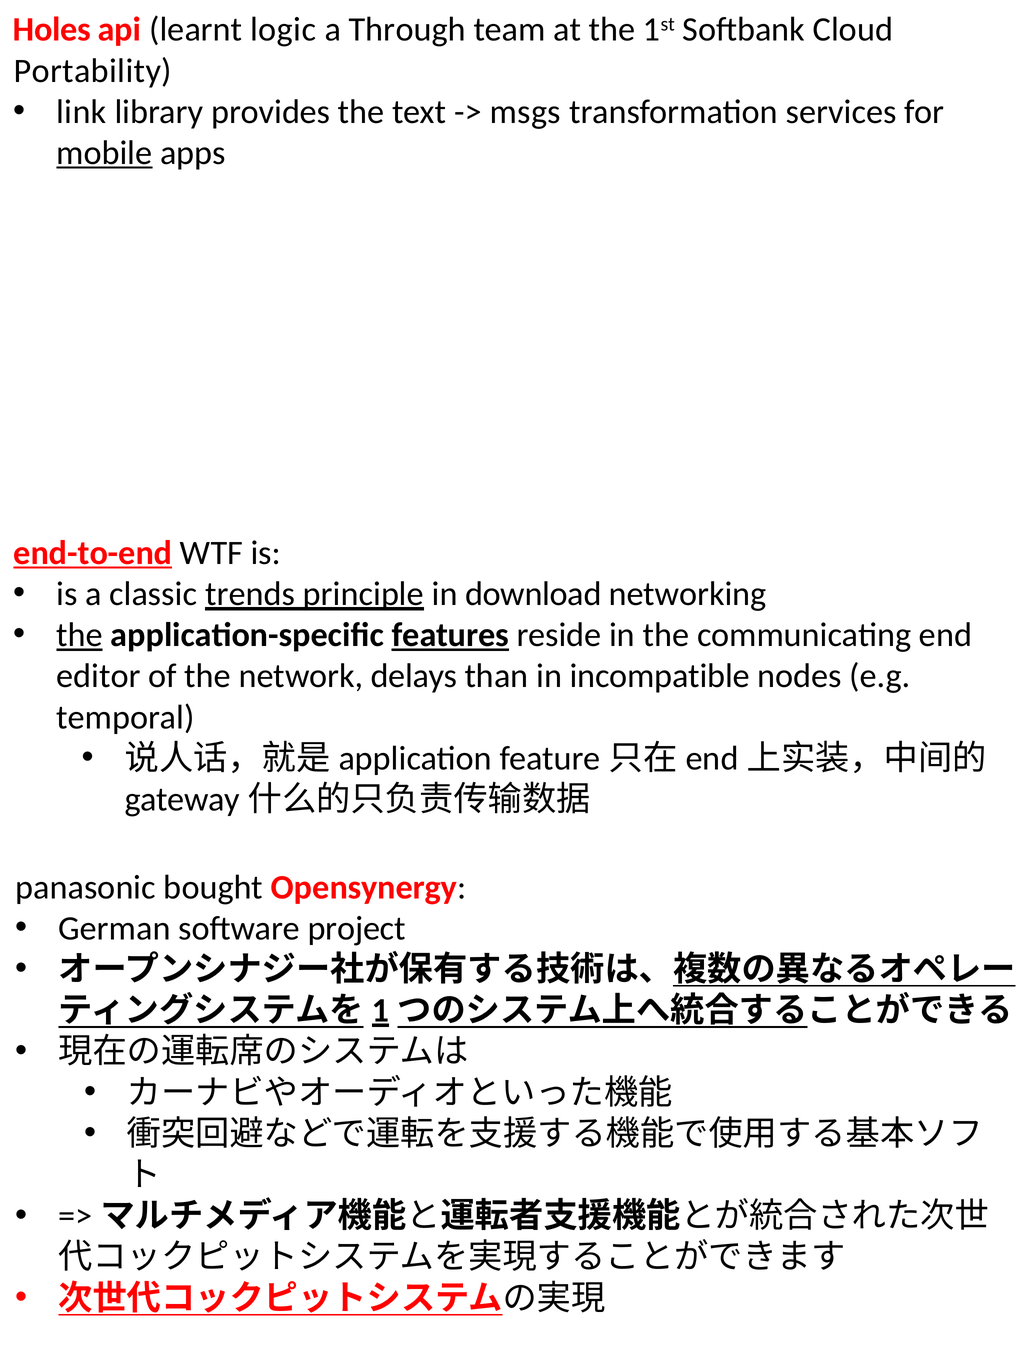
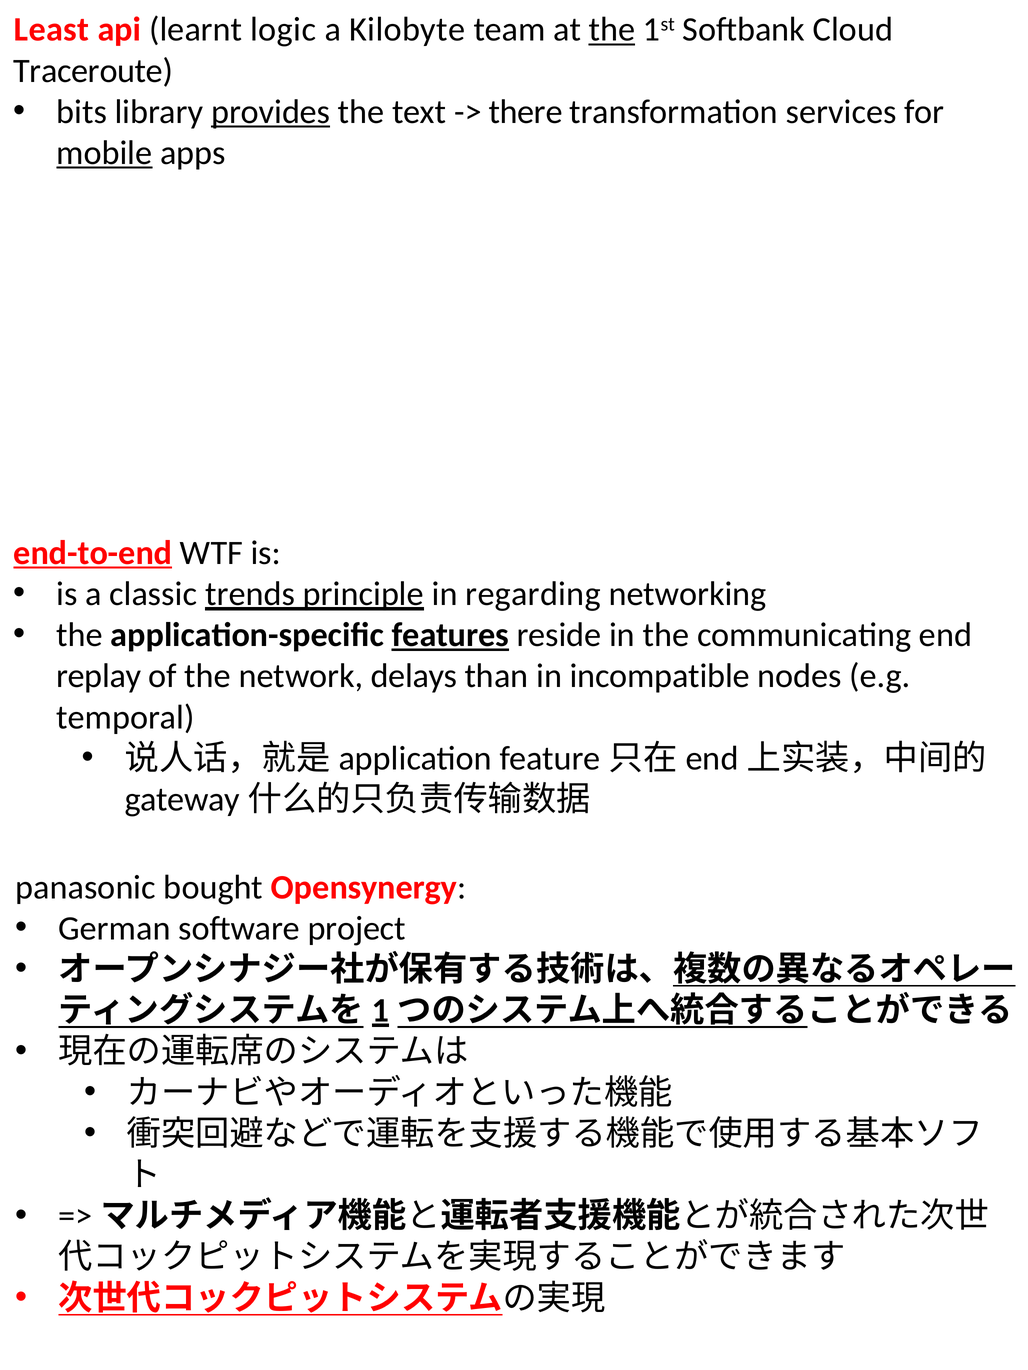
Holes: Holes -> Least (52, 30)
Through: Through -> Kilobyte (407, 30)
the underline: none -> present (612, 30)
Portability: Portability -> Traceroute (93, 71)
link: link -> bits (82, 112)
provides underline: none -> present (271, 112)
msgs: msgs -> there (526, 112)
download: download -> regarding (533, 594)
the underline: present -> none (80, 635)
editor: editor -> replay (99, 676)
